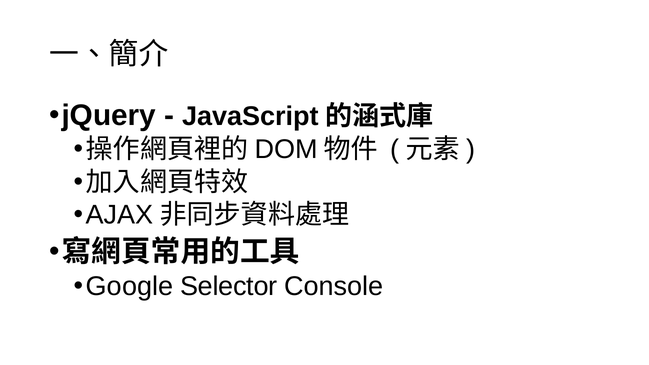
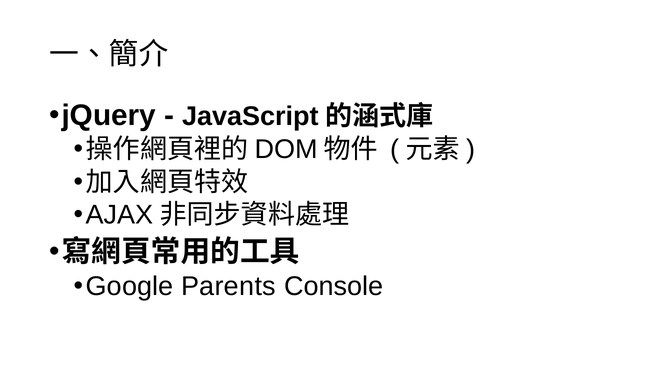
Selector: Selector -> Parents (228, 286)
